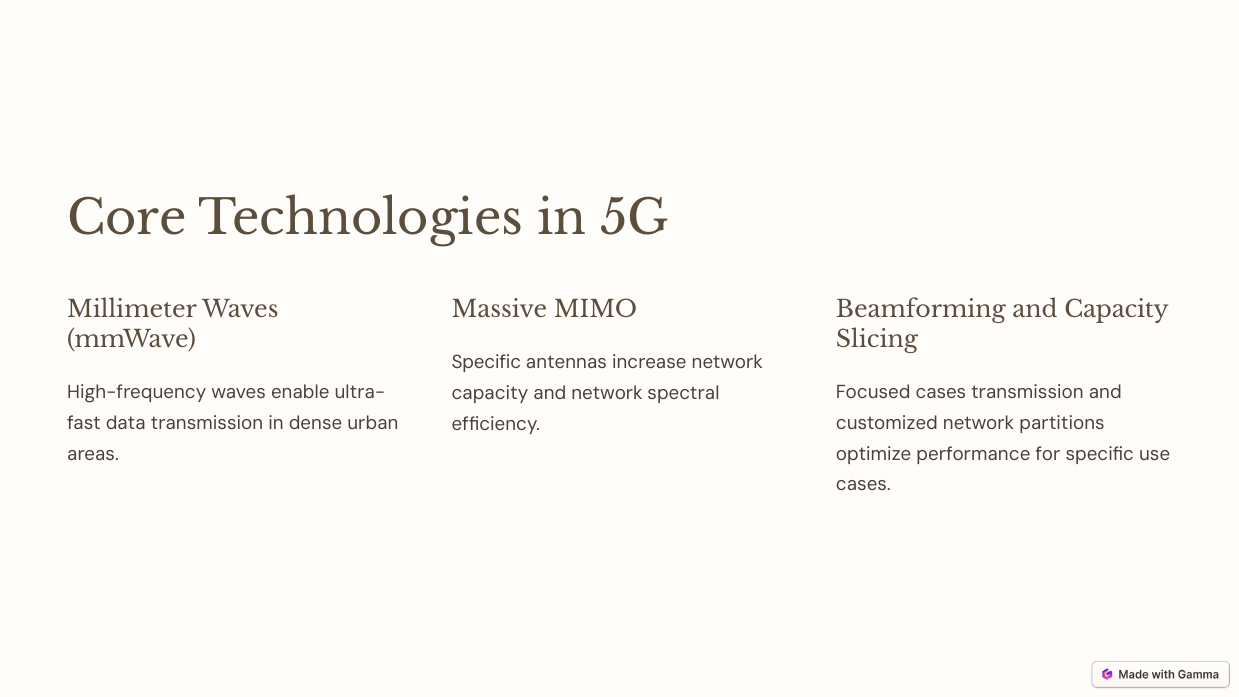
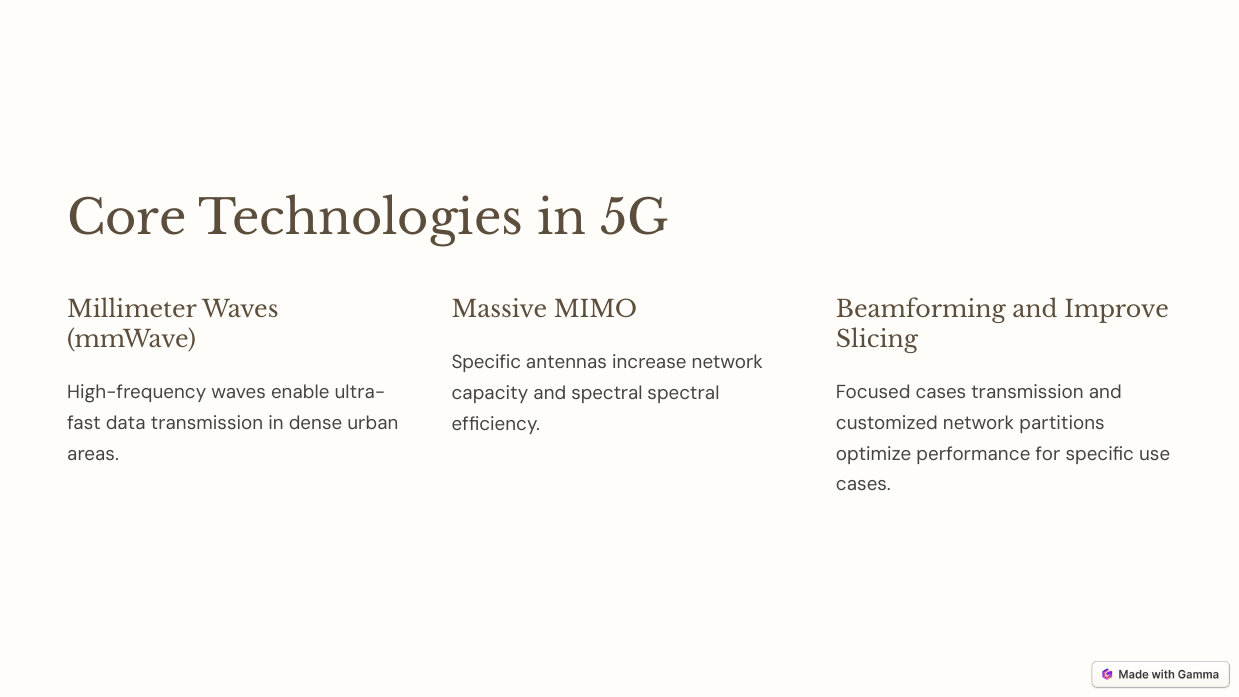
and Capacity: Capacity -> Improve (1117, 310)
and network: network -> spectral (607, 393)
